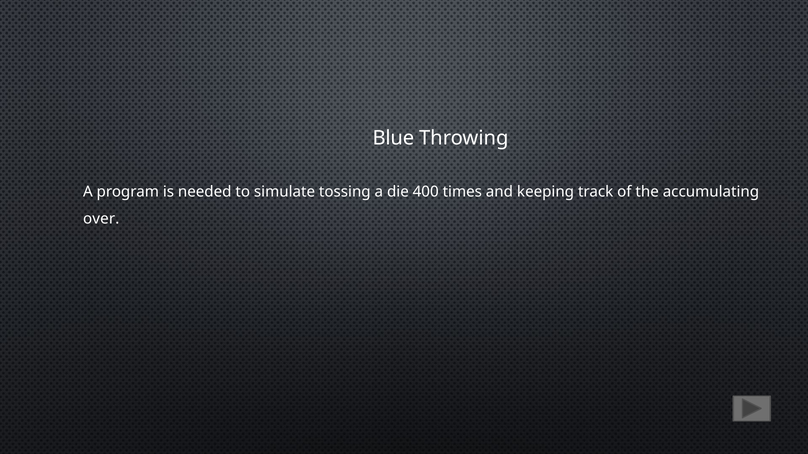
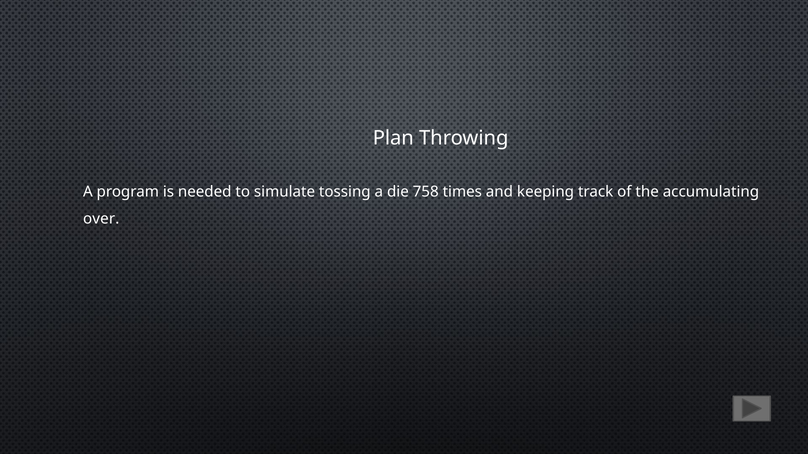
Blue: Blue -> Plan (393, 138)
400: 400 -> 758 (426, 192)
